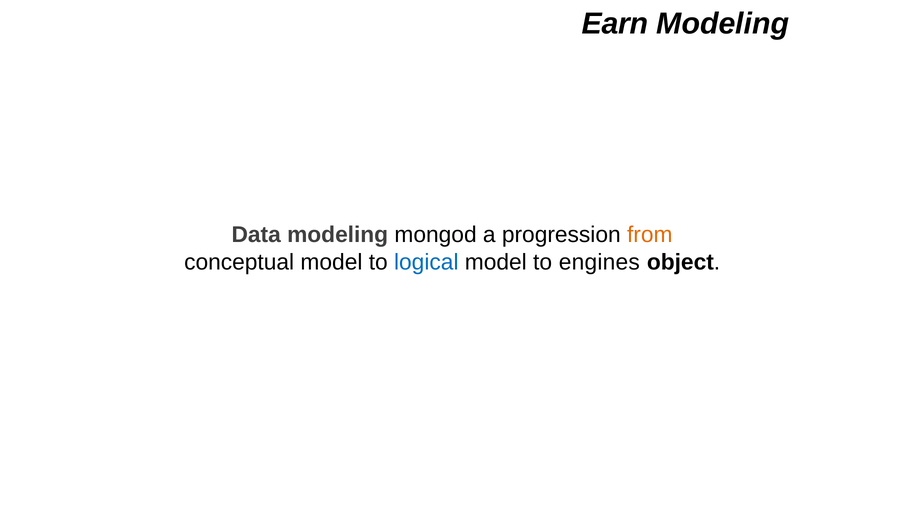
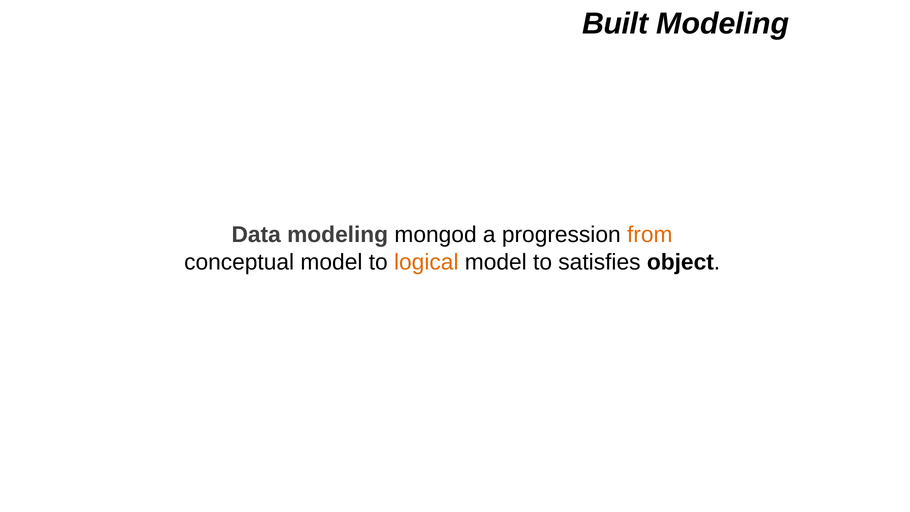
Earn: Earn -> Built (615, 24)
logical colour: blue -> orange (426, 262)
engines: engines -> satisfies (599, 262)
